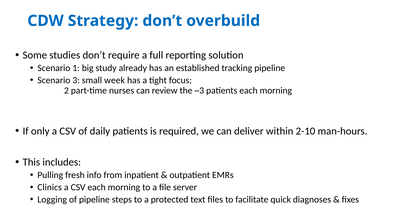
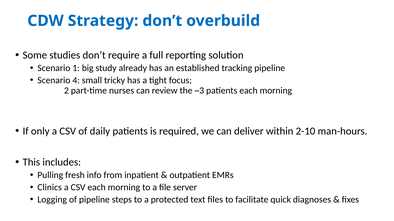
3: 3 -> 4 (76, 80)
week: week -> tricky (115, 80)
